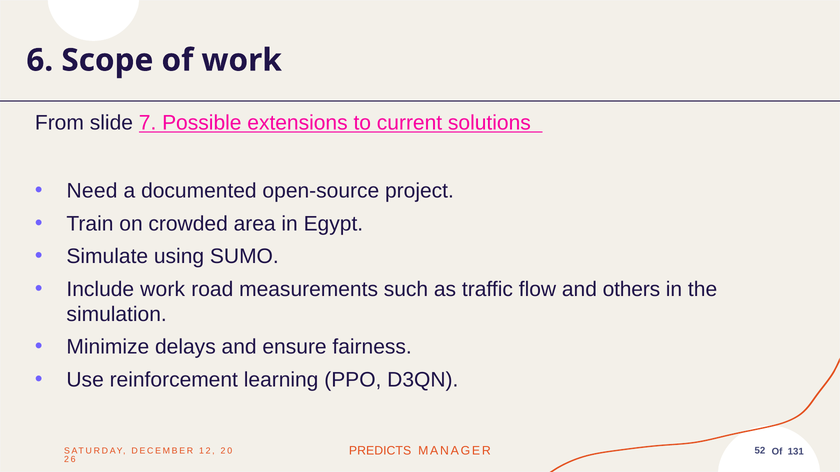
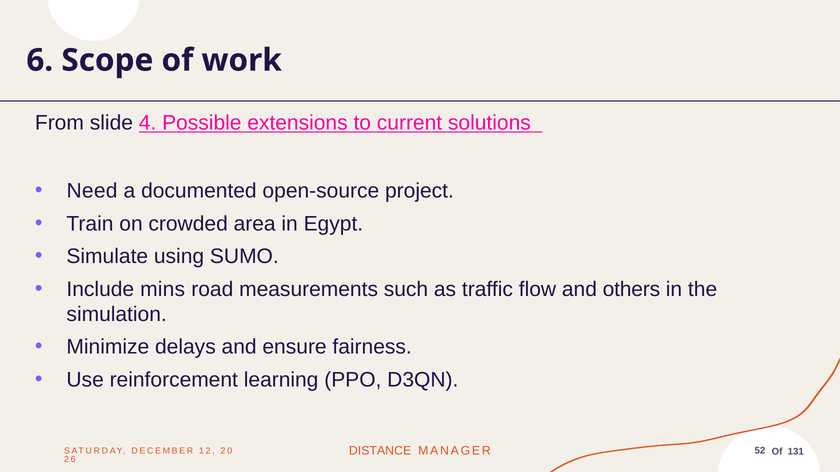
7: 7 -> 4 (148, 123)
Include work: work -> mins (163, 290)
PREDICTS: PREDICTS -> DISTANCE (380, 451)
